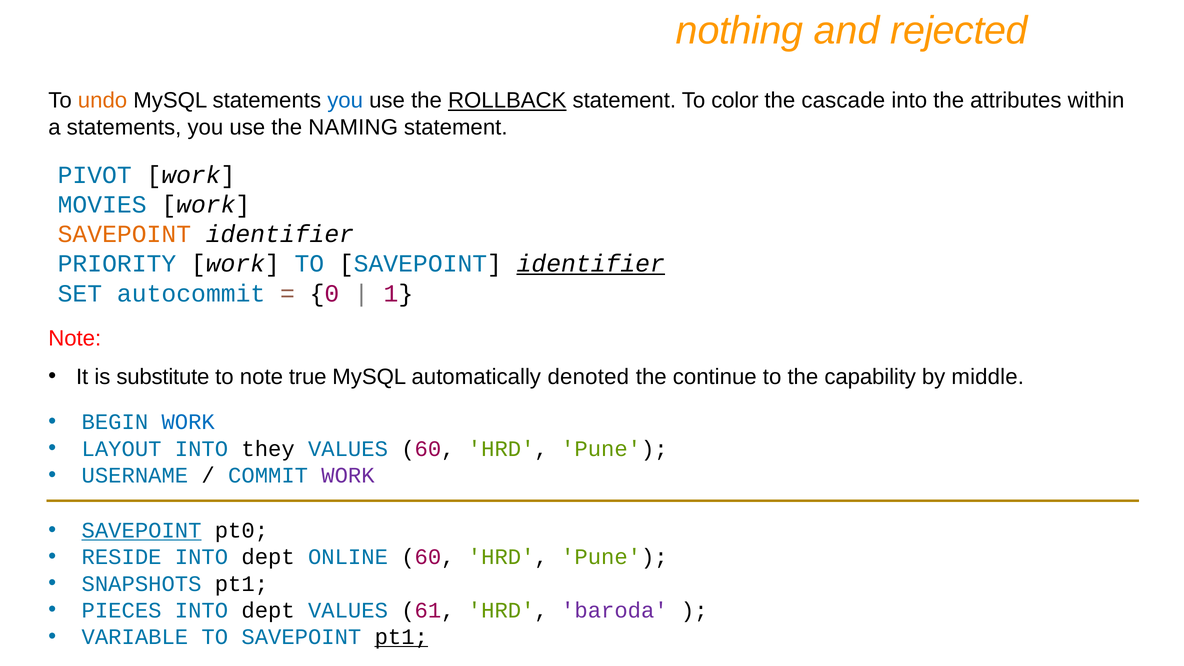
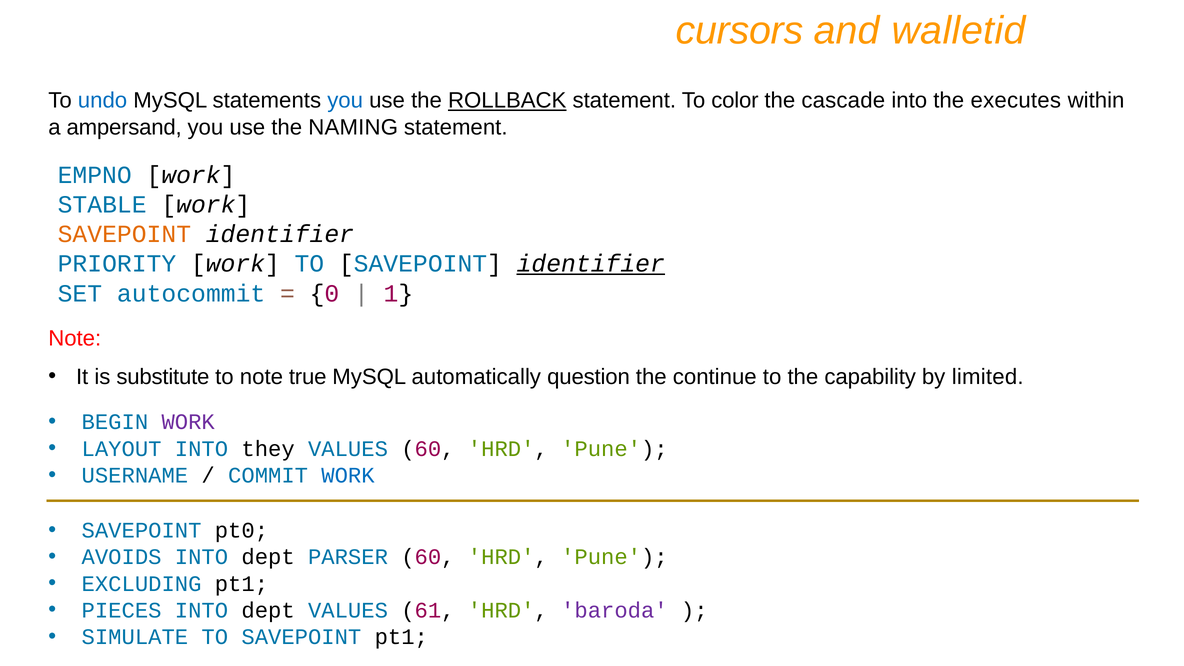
nothing: nothing -> cursors (740, 31)
rejected: rejected -> walletid (959, 31)
undo colour: orange -> blue (103, 101)
attributes: attributes -> executes (1016, 101)
a statements: statements -> ampersand (124, 127)
PIVOT: PIVOT -> EMPNO (95, 175)
MOVIES: MOVIES -> STABLE (102, 205)
denoted: denoted -> question (589, 377)
middle: middle -> limited (988, 377)
WORK colour: blue -> purple (188, 422)
WORK colour: purple -> blue (348, 475)
SAVEPOINT underline: present -> none (142, 530)
RESIDE: RESIDE -> AVOIDS (122, 557)
ONLINE: ONLINE -> PARSER (348, 557)
SNAPSHOTS: SNAPSHOTS -> EXCLUDING (142, 584)
VARIABLE: VARIABLE -> SIMULATE (135, 637)
pt1 underline: present -> none (401, 637)
